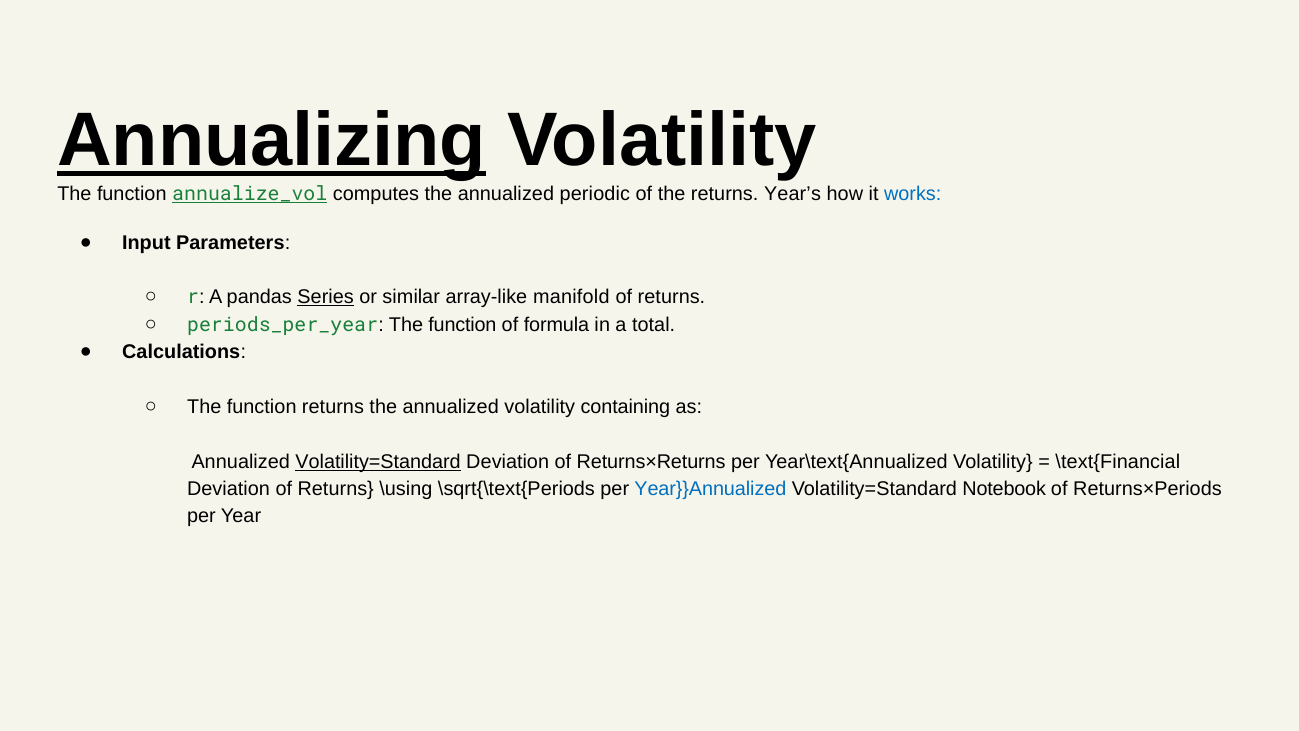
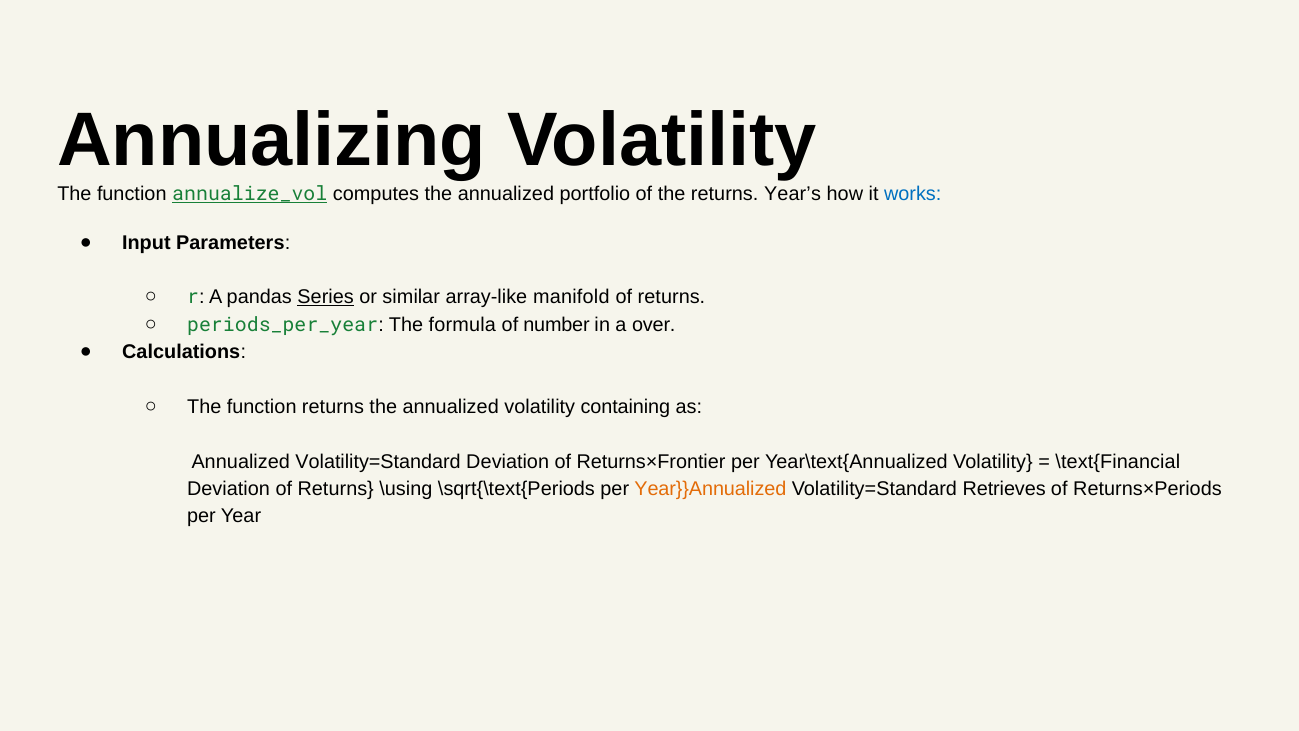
Annualizing underline: present -> none (272, 141)
periodic: periodic -> portfolio (595, 194)
periods_per_year The function: function -> formula (462, 325)
formula: formula -> number (557, 325)
total: total -> over (654, 325)
Volatility=Standard underline: present -> none (378, 461)
Returns×Returns: Returns×Returns -> Returns×Frontier (651, 461)
Year}}Annualized colour: blue -> orange (710, 489)
Notebook: Notebook -> Retrieves (1004, 489)
